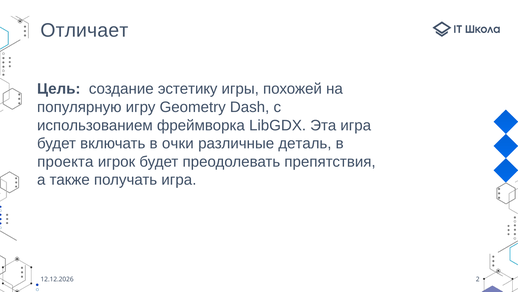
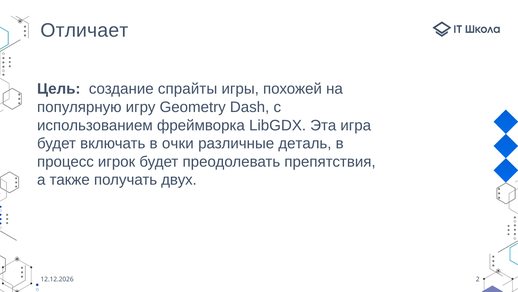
эстетику: эстетику -> спрайты (188, 89)
проекта: проекта -> процесс (65, 161)
получать игра: игра -> двух (179, 179)
